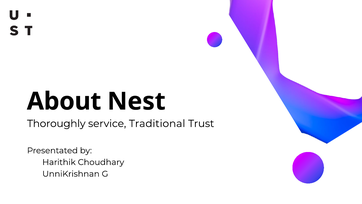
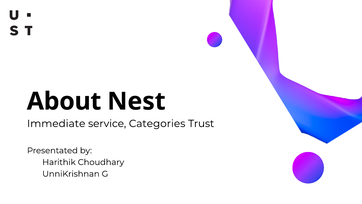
Thoroughly: Thoroughly -> Immediate (56, 123)
Traditional: Traditional -> Categories (157, 123)
